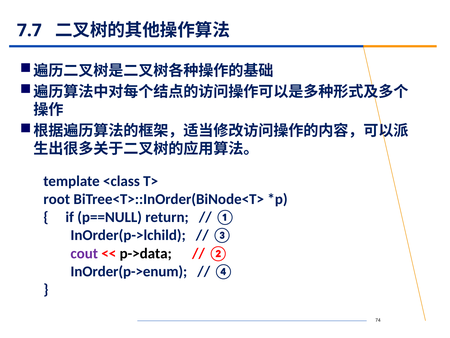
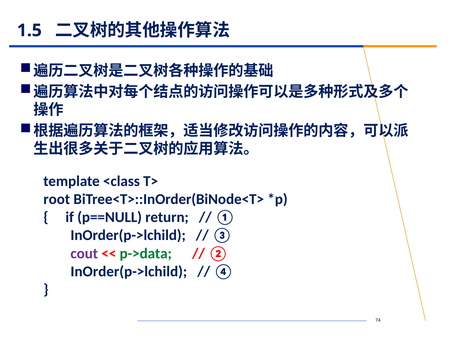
7.7: 7.7 -> 1.5 (29, 30)
p->data colour: black -> green (146, 253)
InOrder(p->enum: InOrder(p->enum -> InOrder(p->lchild (129, 271)
